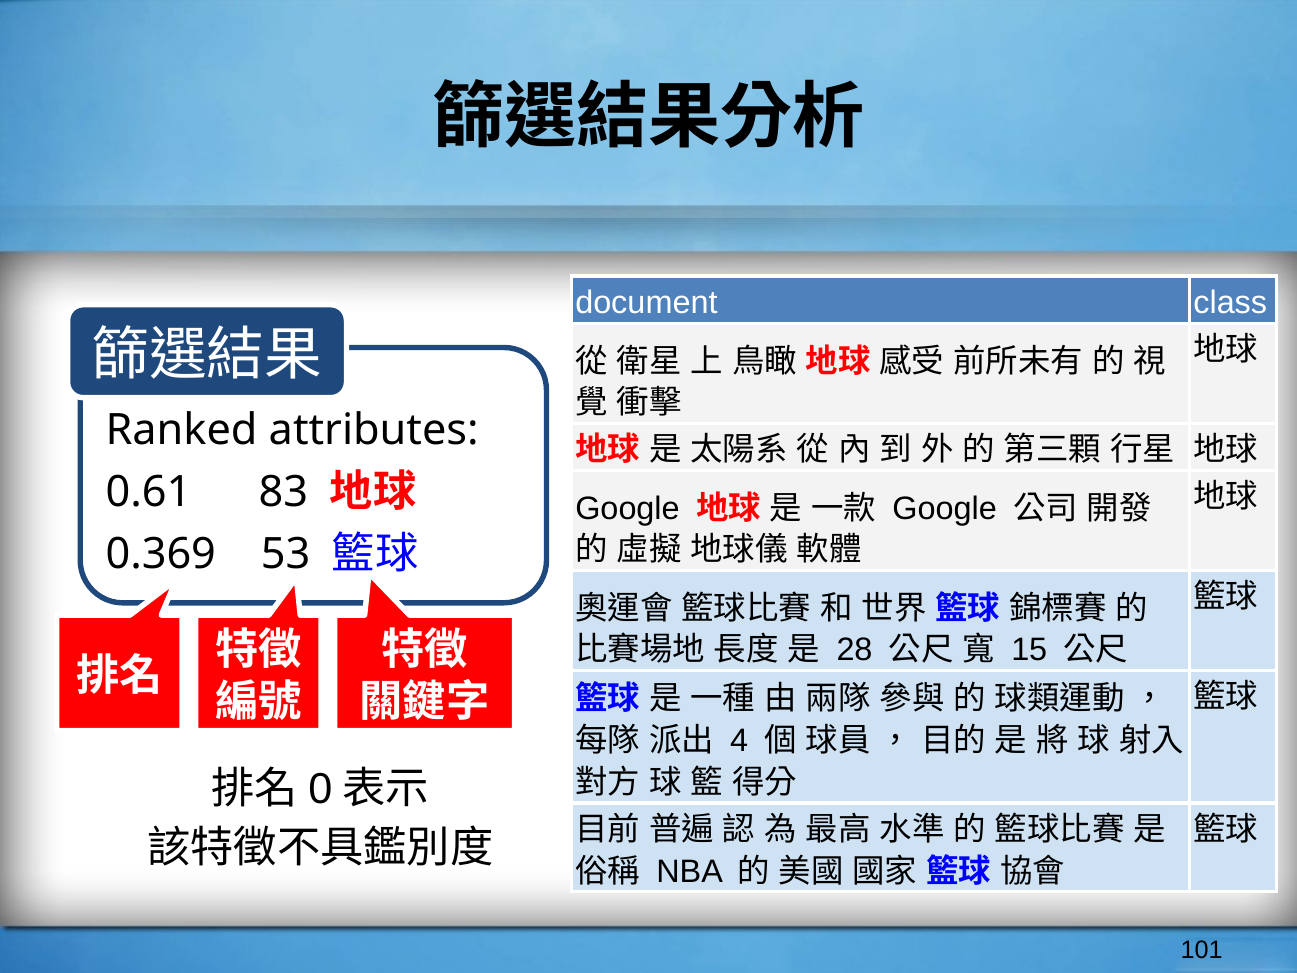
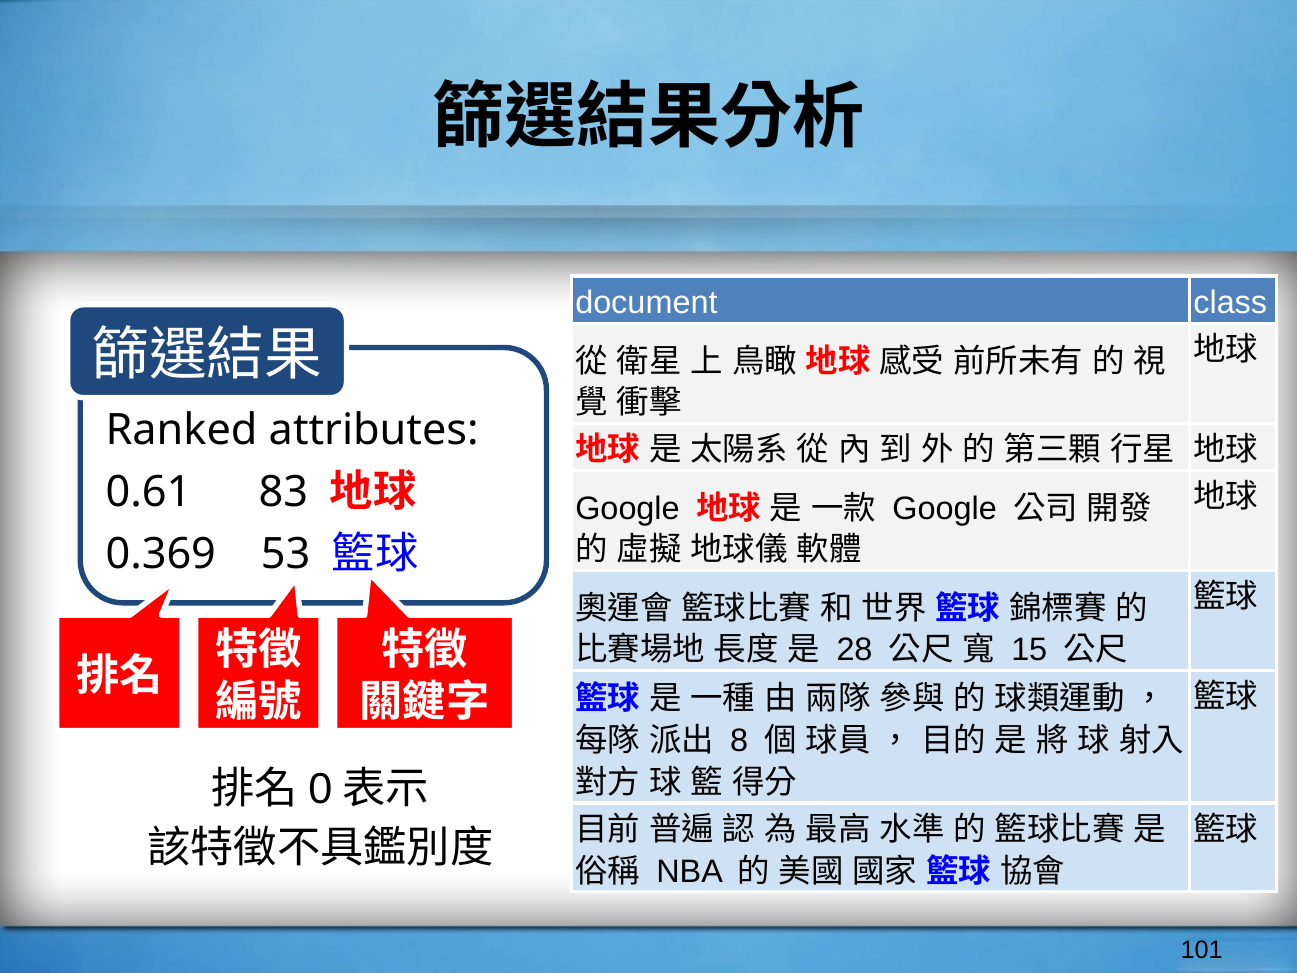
4: 4 -> 8 (739, 741)
